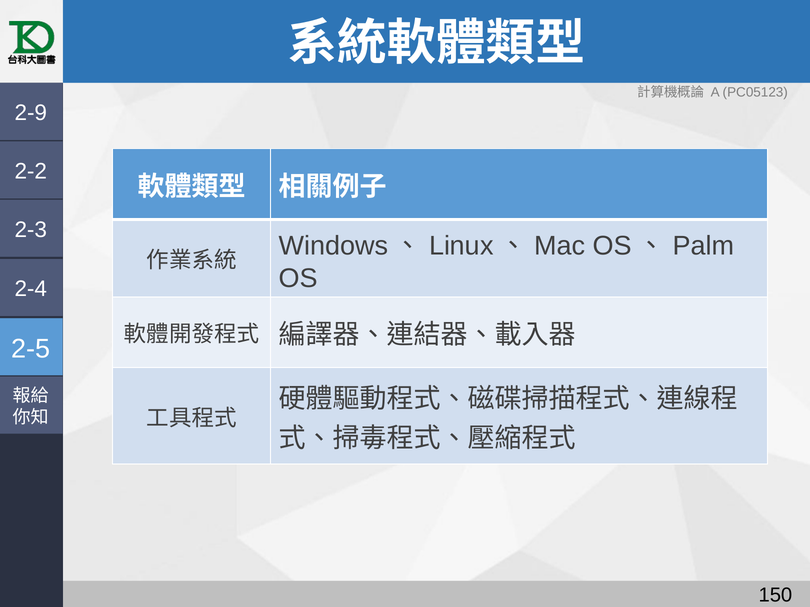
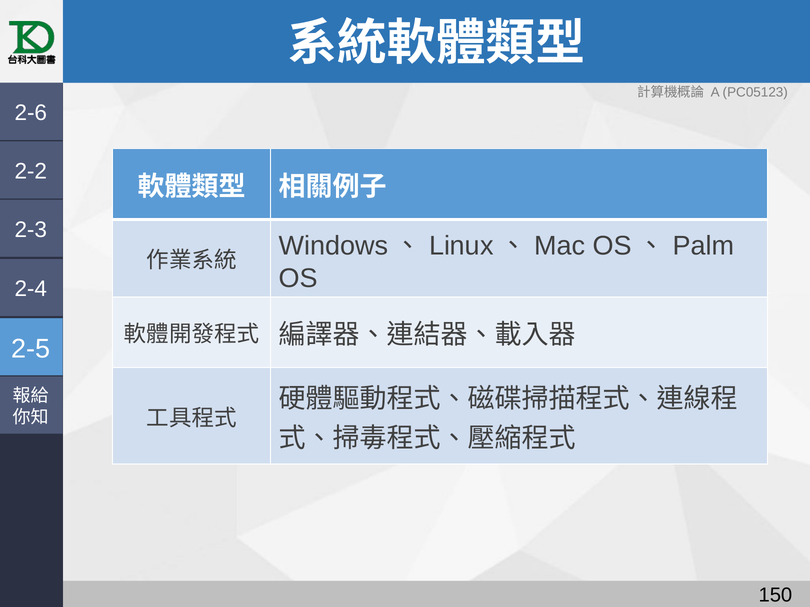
2-9: 2-9 -> 2-6 (31, 113)
